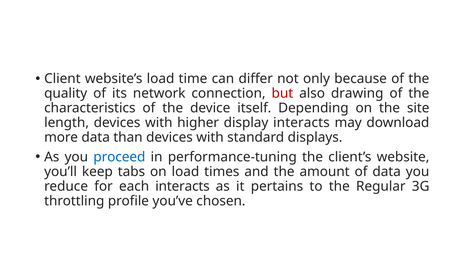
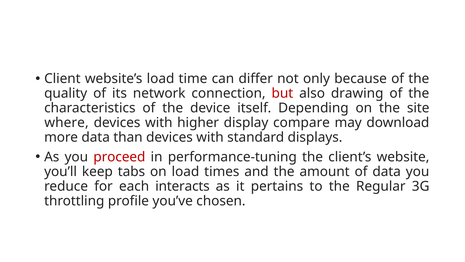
length: length -> where (67, 123)
display interacts: interacts -> compare (301, 123)
proceed colour: blue -> red (119, 157)
